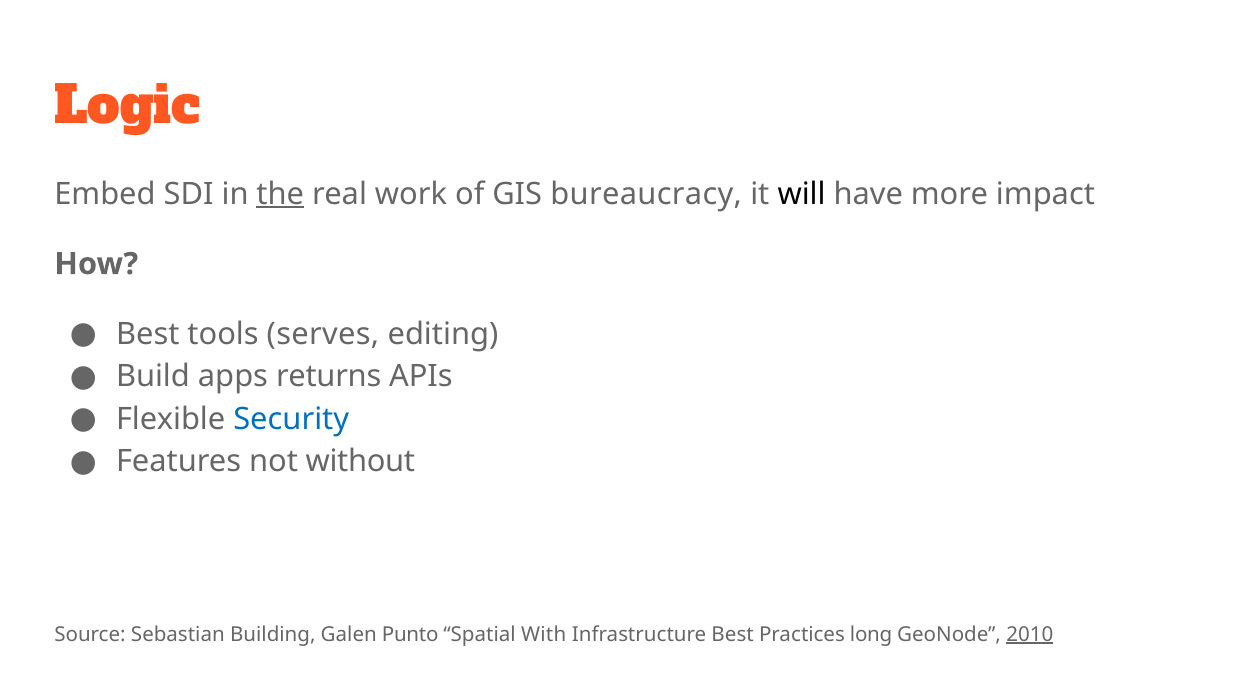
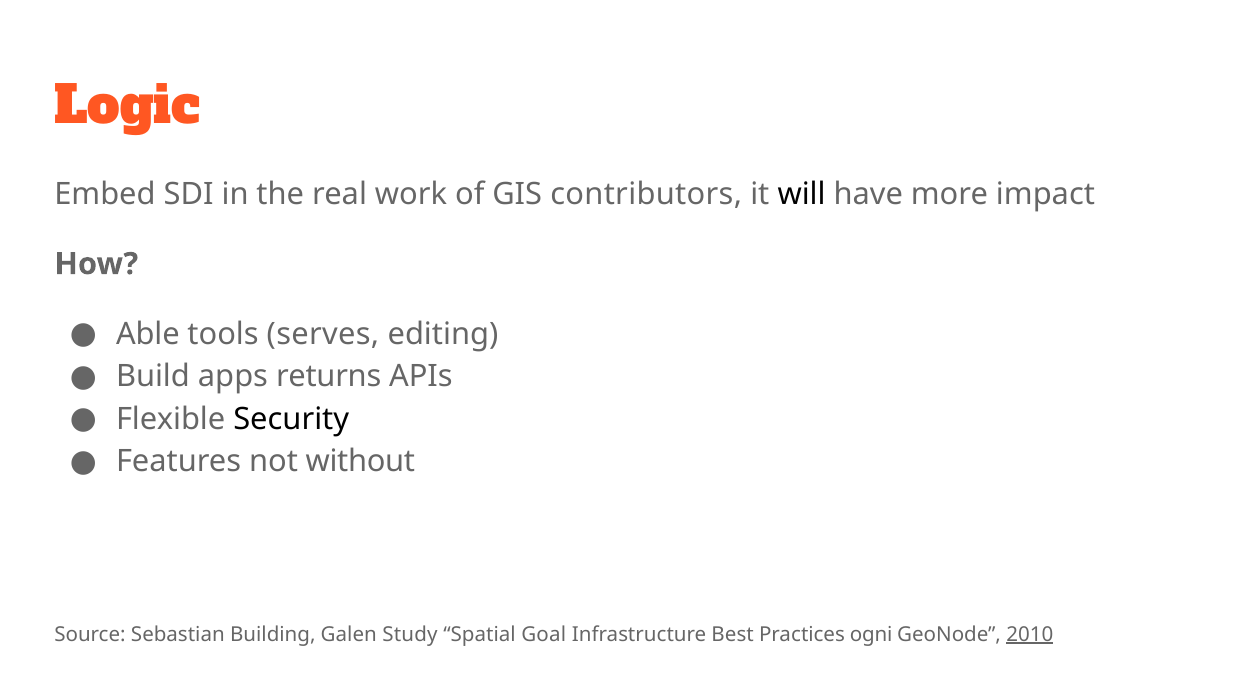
the underline: present -> none (280, 194)
bureaucracy: bureaucracy -> contributors (646, 194)
Best: Best -> Able (148, 334)
Security colour: blue -> black (291, 419)
Punto: Punto -> Study (410, 634)
With: With -> Goal (544, 634)
long: long -> ogni (871, 634)
